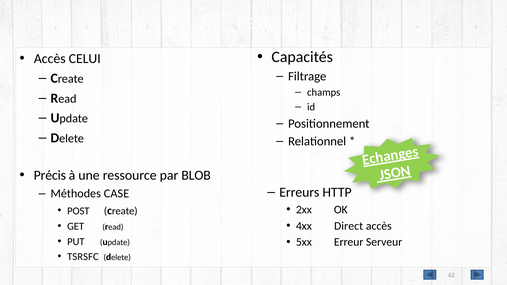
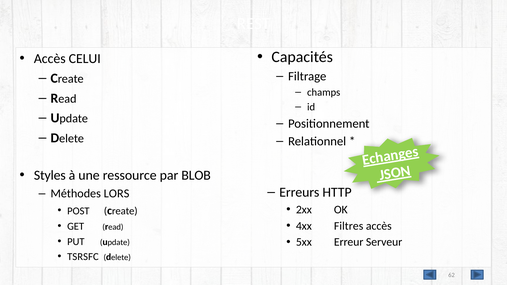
Précis: Précis -> Styles (50, 175)
CASE: CASE -> LORS (117, 194)
Direct: Direct -> Filtres (349, 226)
